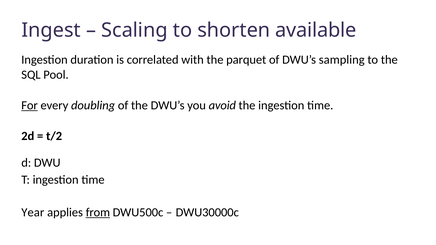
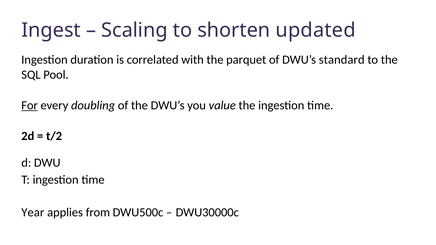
available: available -> updated (316, 30)
sampling: sampling -> standard (342, 60)
avoid: avoid -> value (222, 105)
from underline: present -> none (98, 212)
